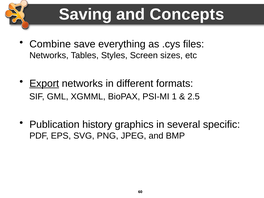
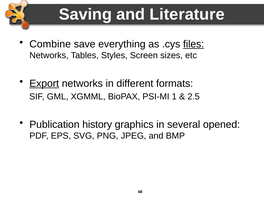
Concepts: Concepts -> Literature (187, 14)
files underline: none -> present (194, 44)
specific: specific -> opened (222, 125)
